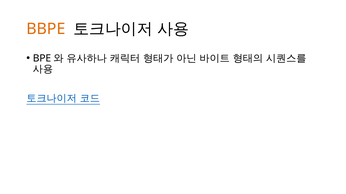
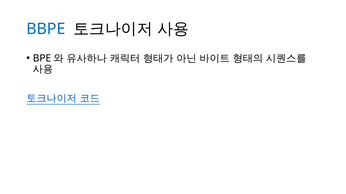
BBPE colour: orange -> blue (46, 29)
